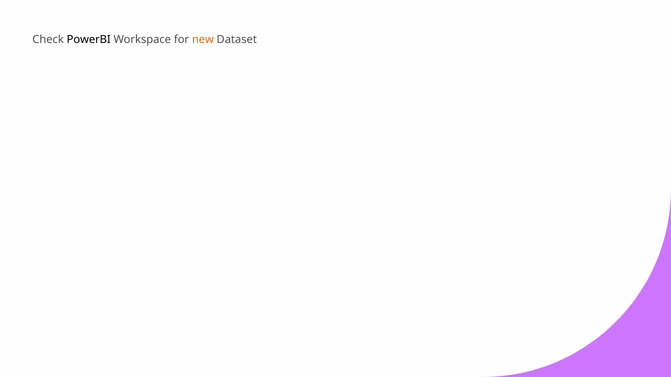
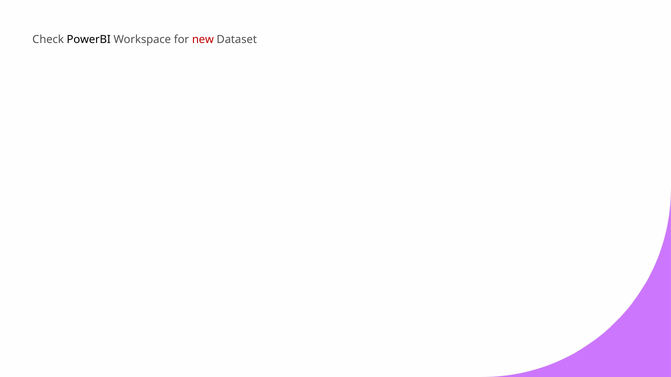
new colour: orange -> red (203, 40)
